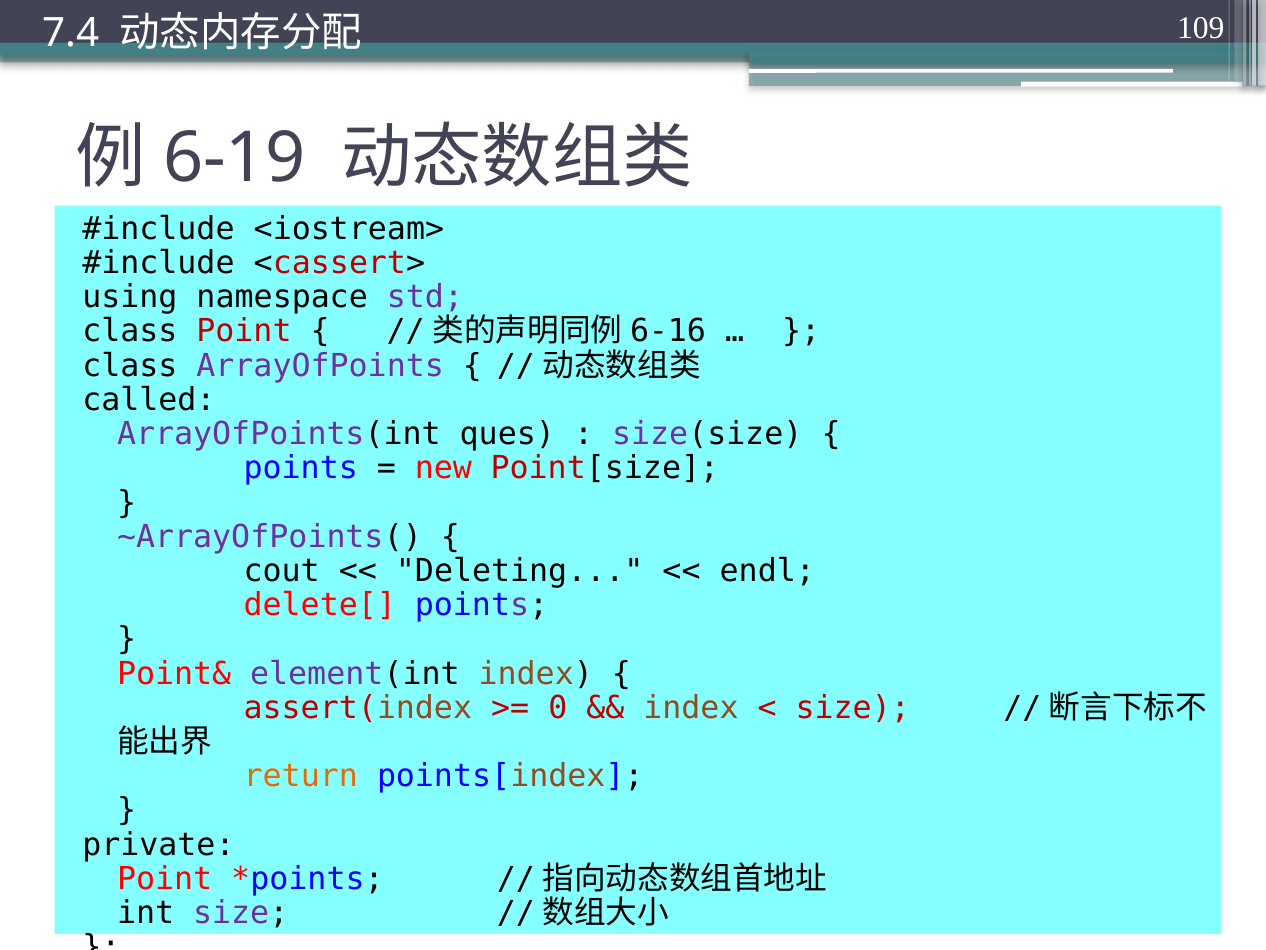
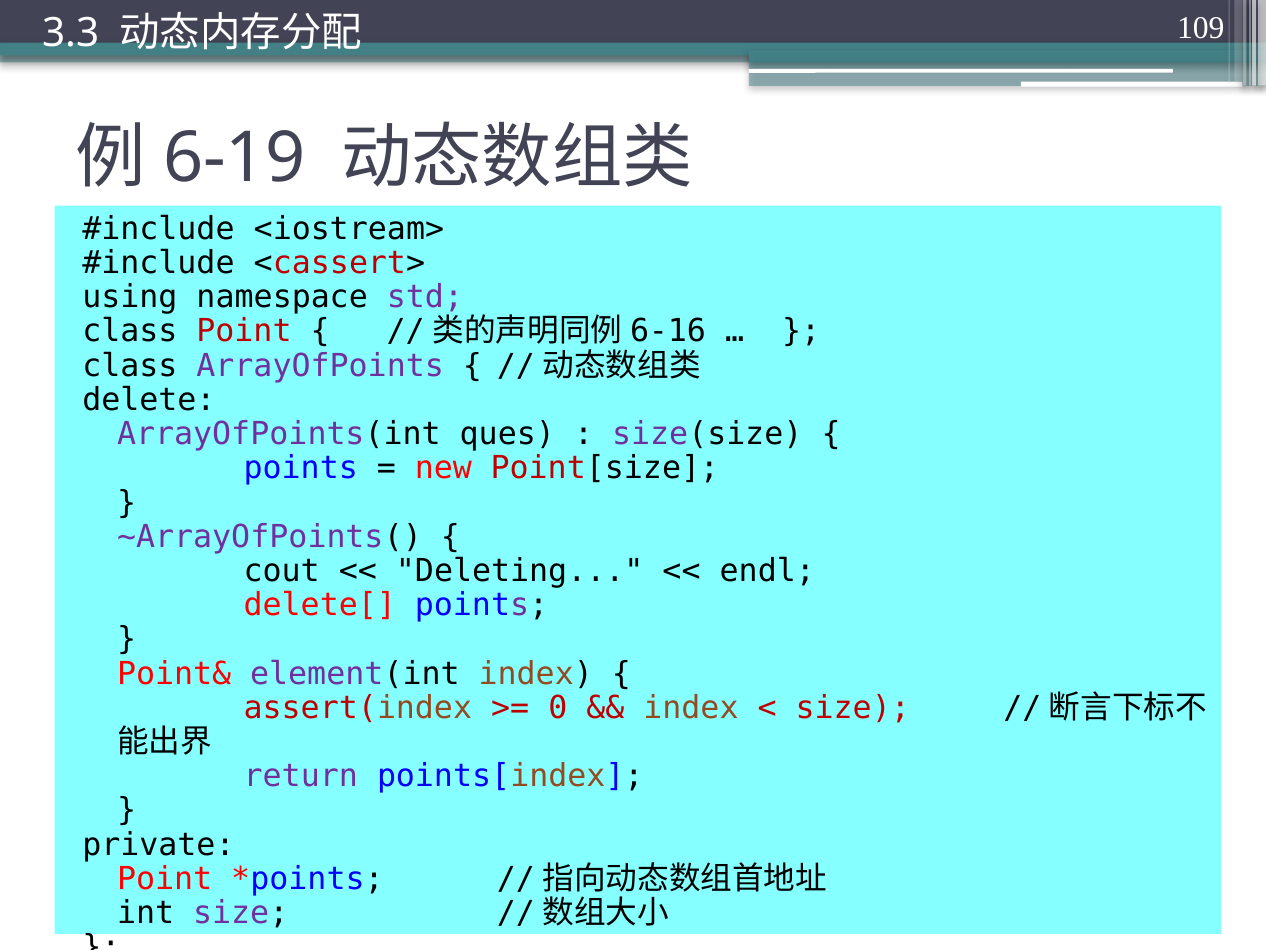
7.4: 7.4 -> 3.3 (71, 33)
called: called -> delete (149, 400)
return colour: orange -> purple (301, 776)
